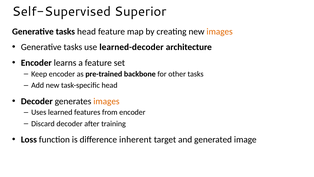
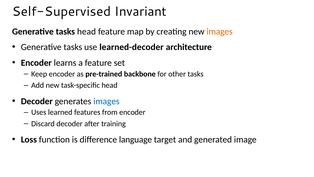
Superior: Superior -> Invariant (141, 12)
images colour: orange -> blue (106, 101)
inherent: inherent -> language (136, 139)
